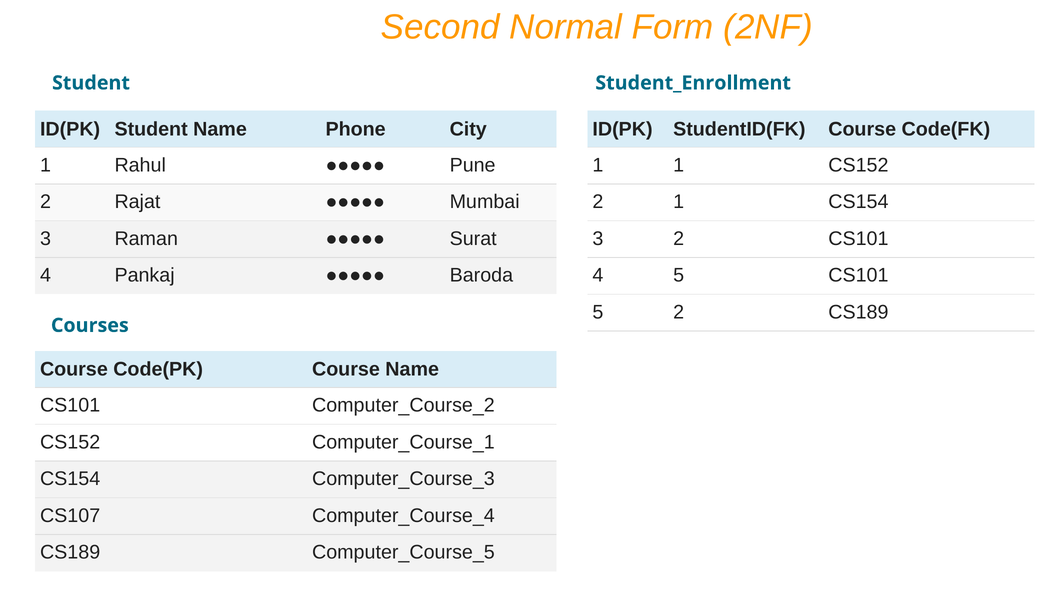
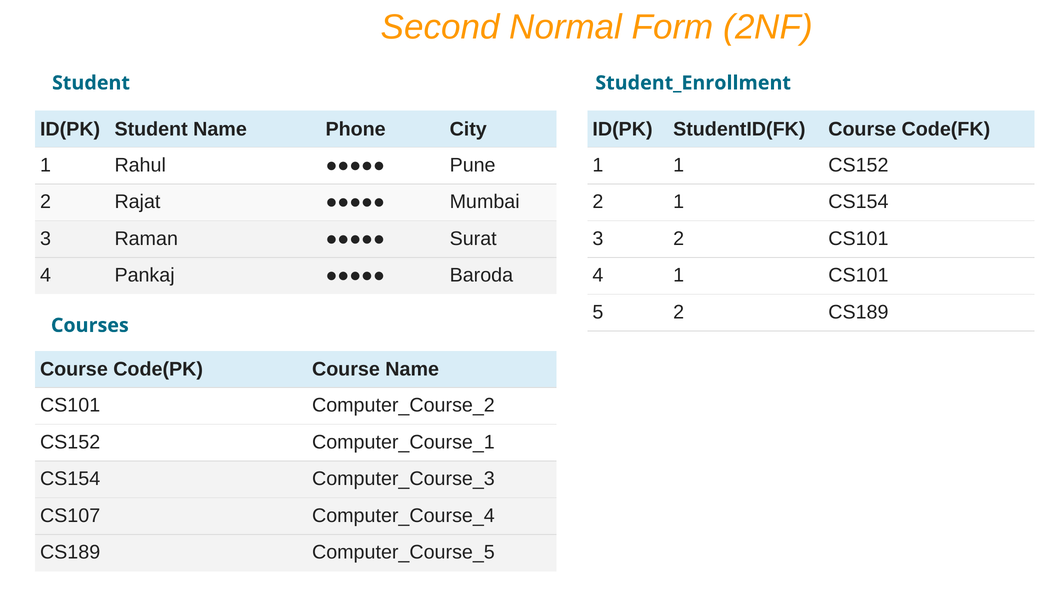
4 5: 5 -> 1 (679, 275)
